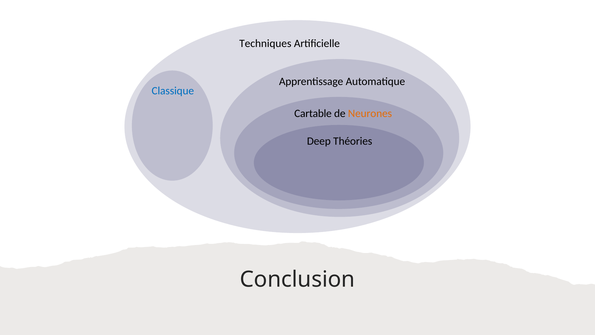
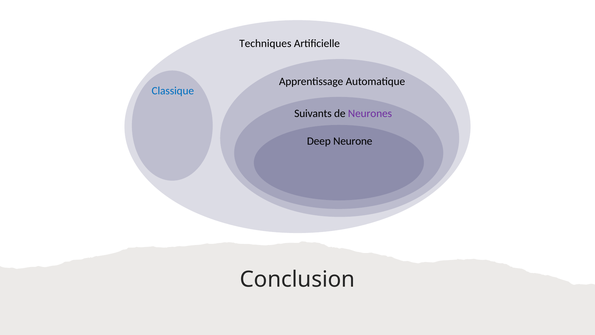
Cartable: Cartable -> Suivants (313, 113)
Neurones colour: orange -> purple (370, 113)
Théories: Théories -> Neurone (353, 141)
